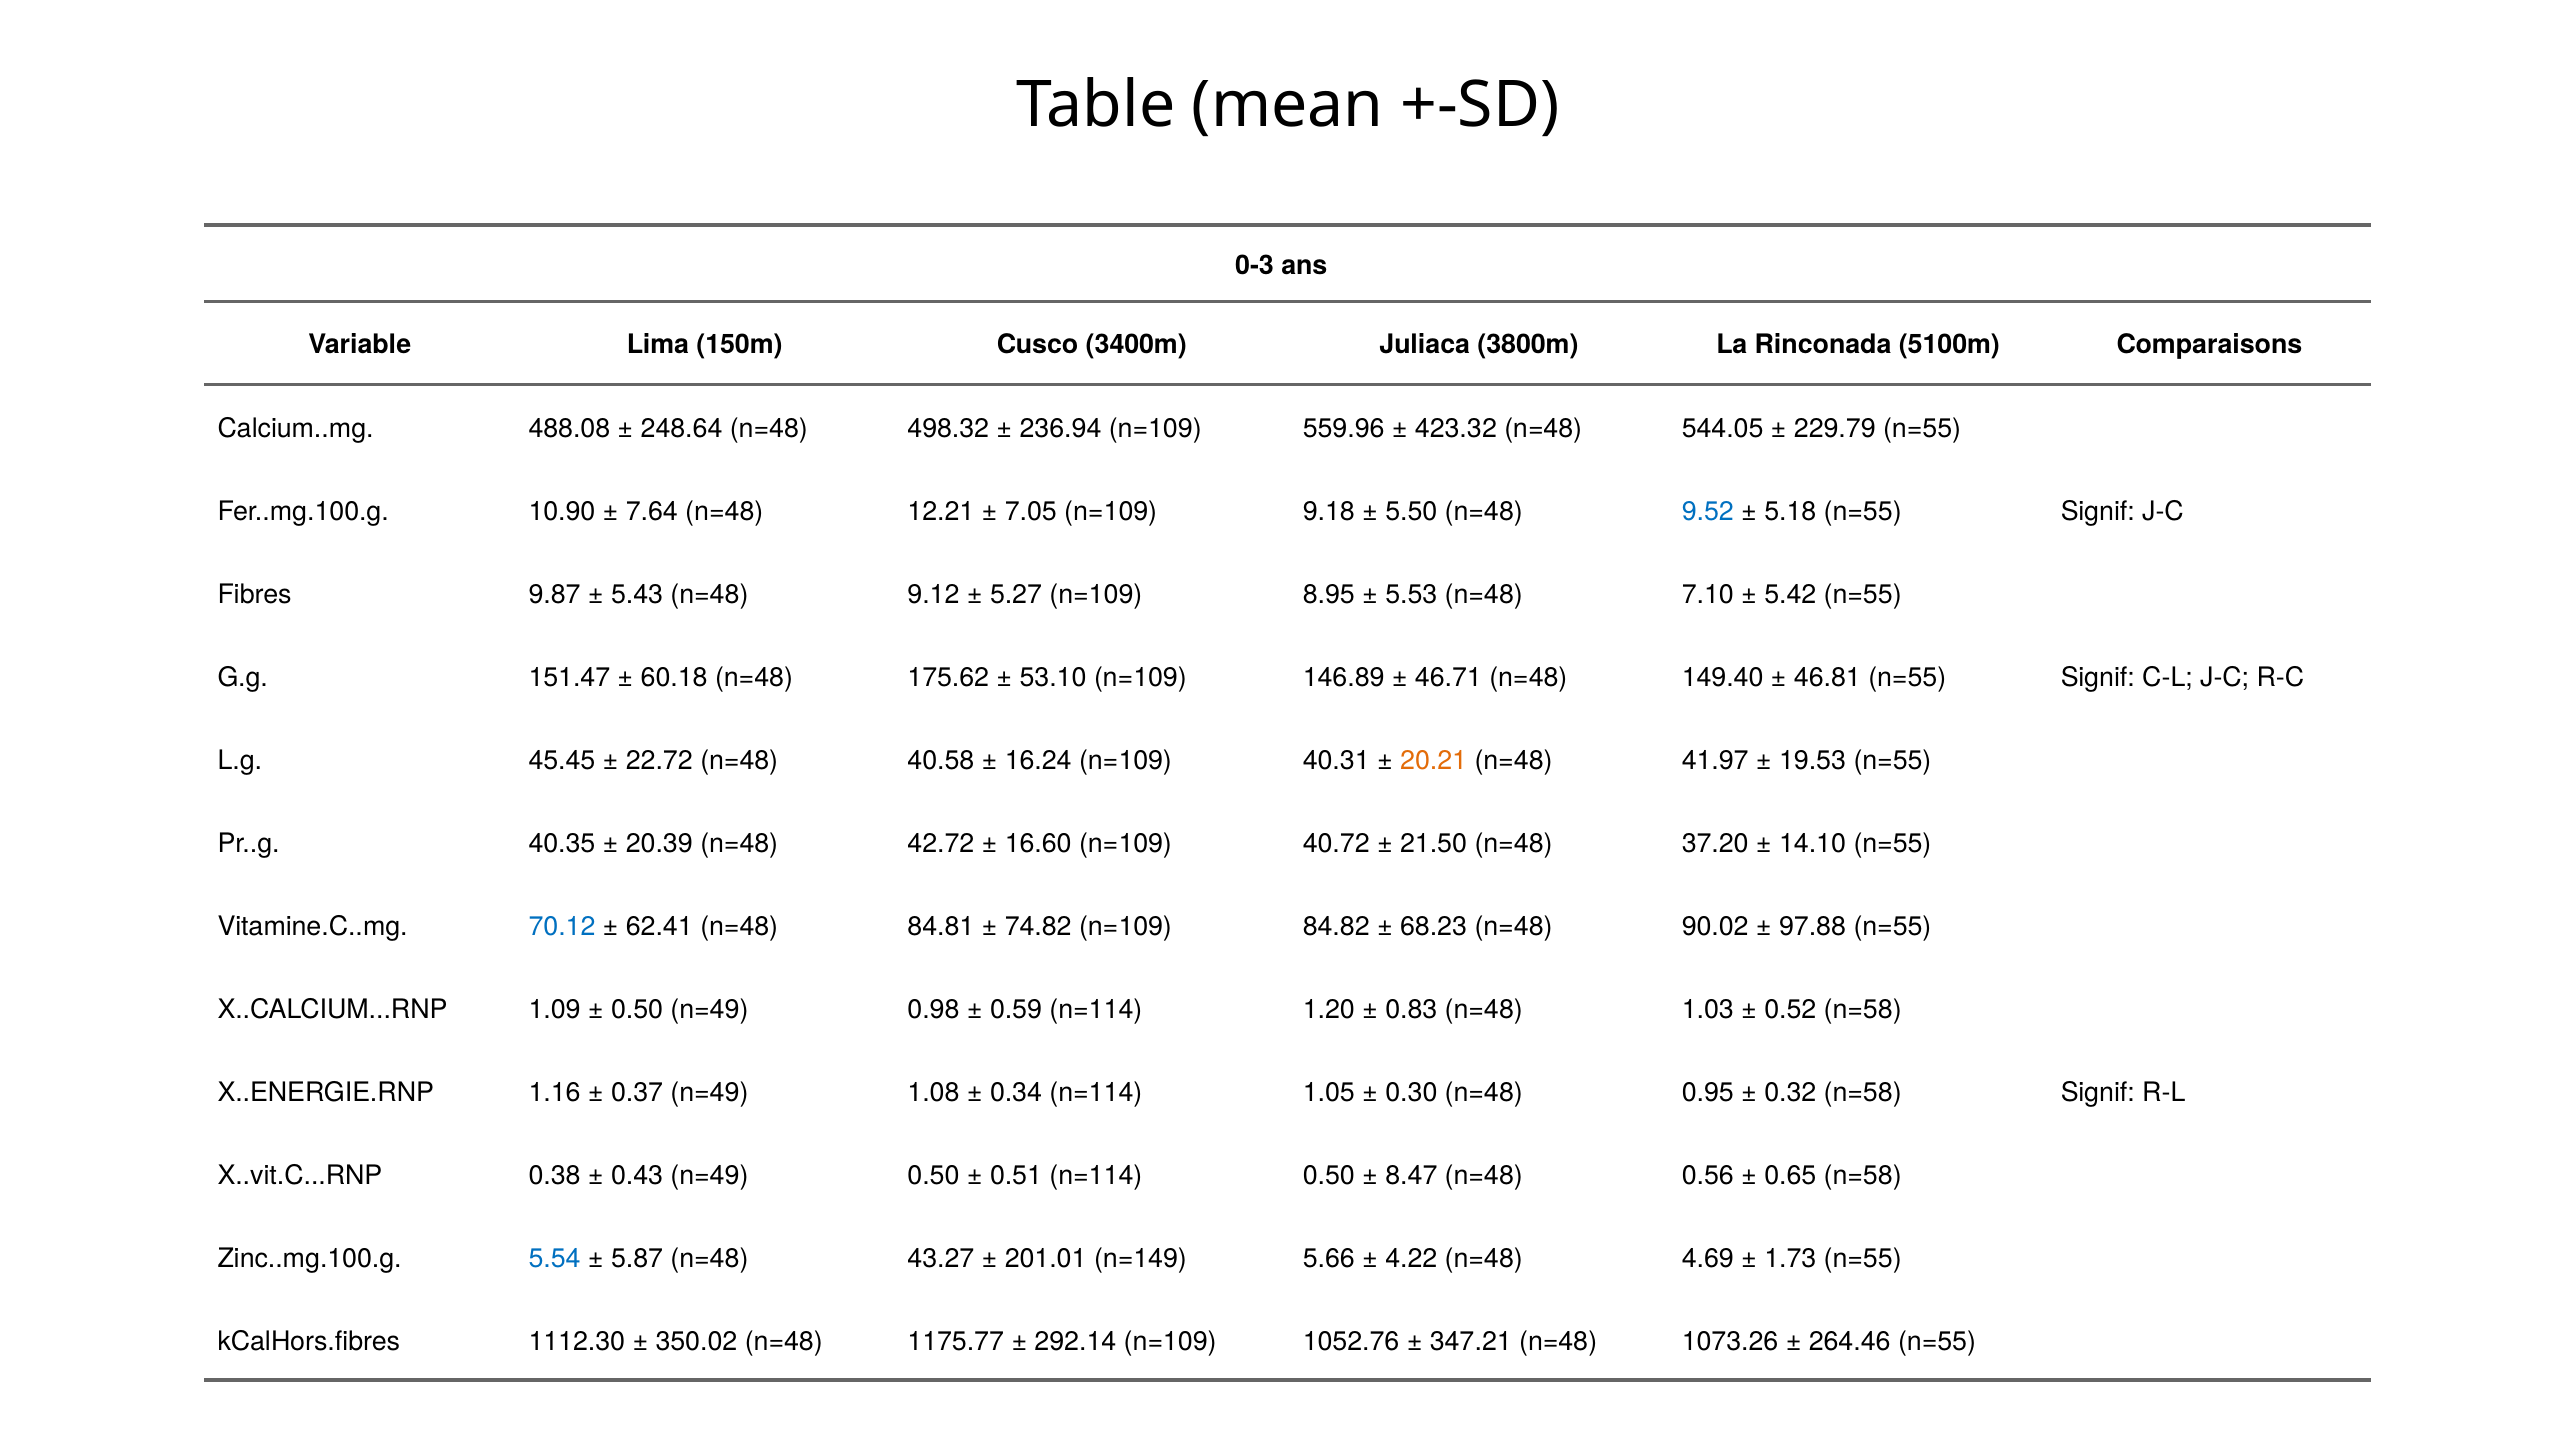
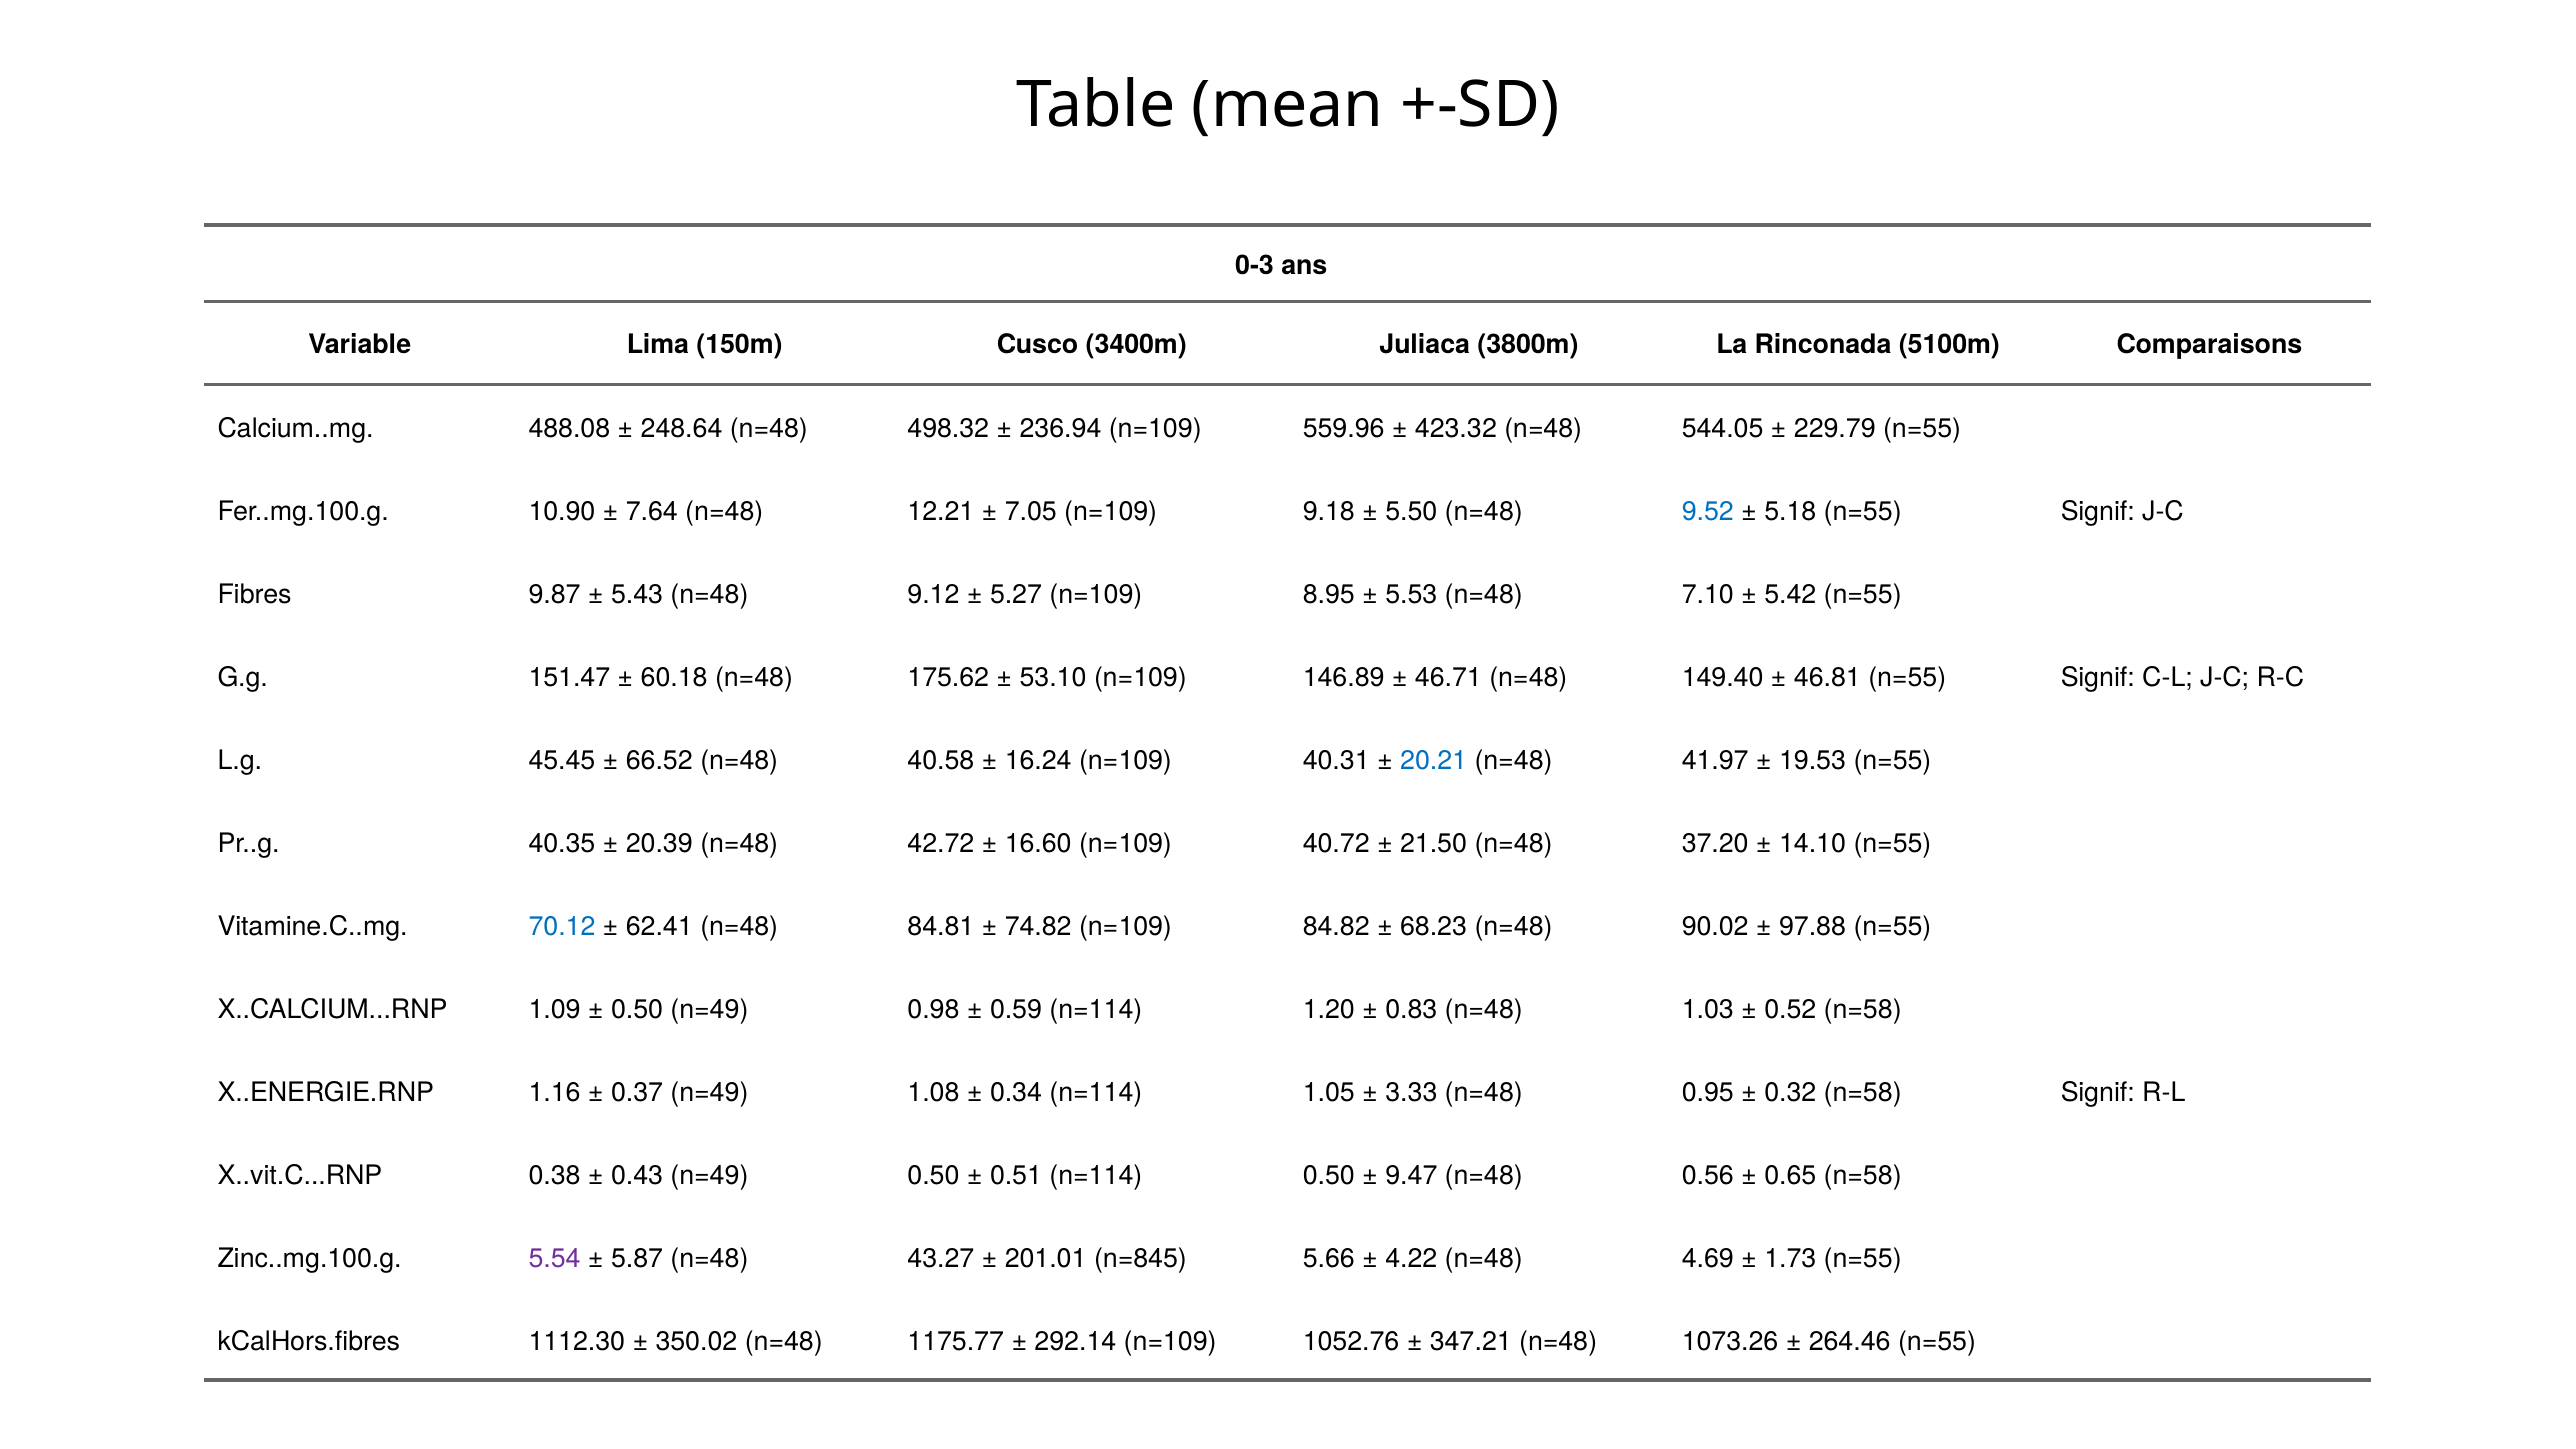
22.72: 22.72 -> 66.52 (659, 761)
20.21 colour: orange -> blue (1434, 761)
0.30: 0.30 -> 3.33 (1411, 1093)
8.47: 8.47 -> 9.47 (1411, 1176)
5.54 colour: blue -> purple (555, 1259)
n=149: n=149 -> n=845 (1140, 1259)
